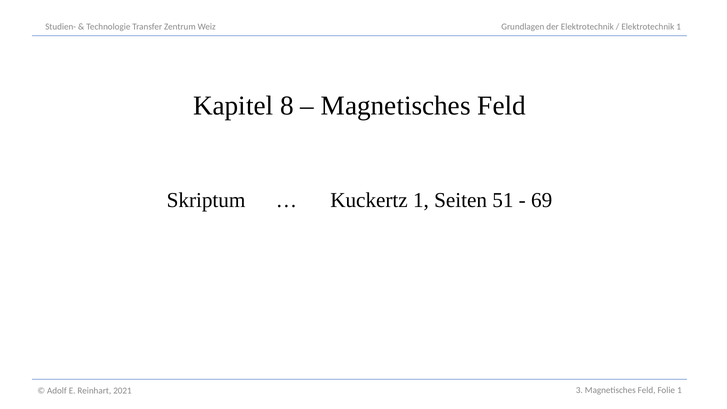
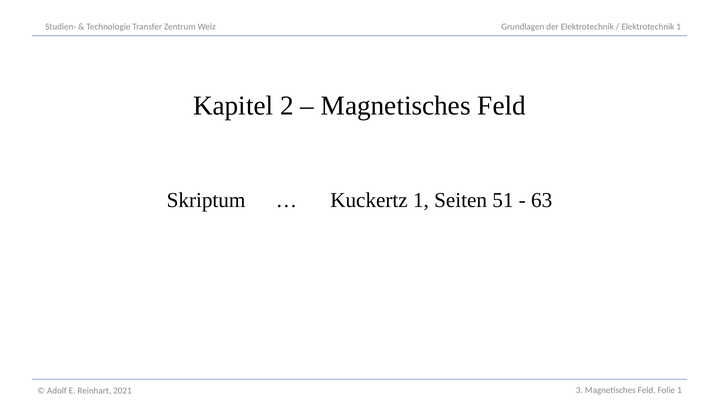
8: 8 -> 2 (287, 106)
69: 69 -> 63 (542, 200)
